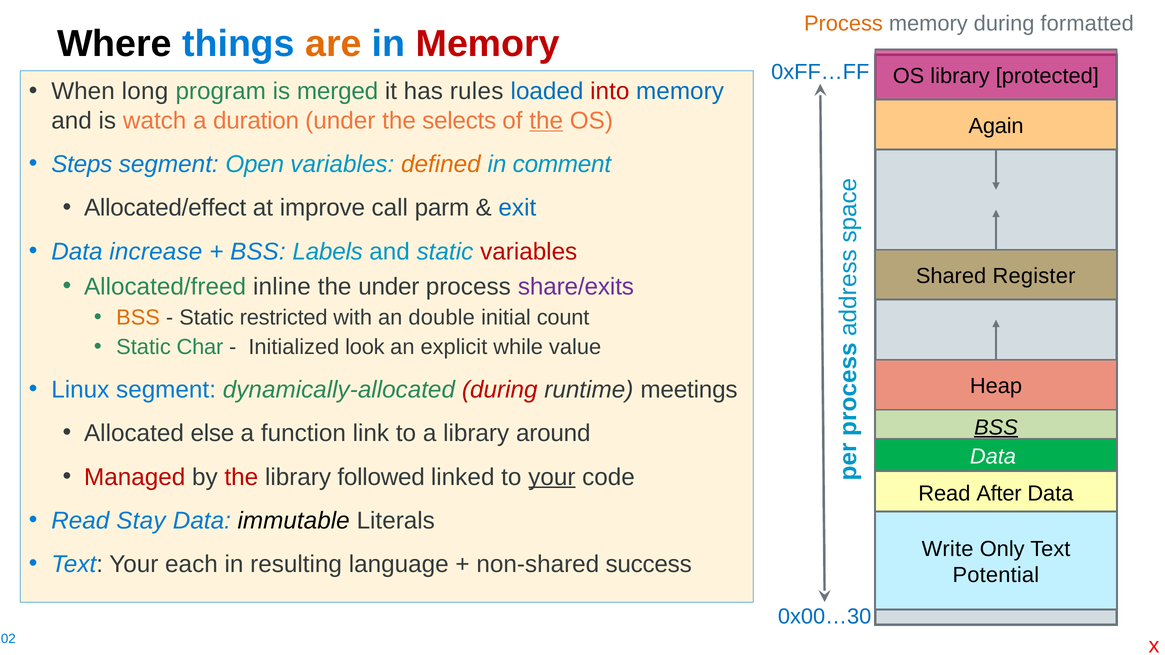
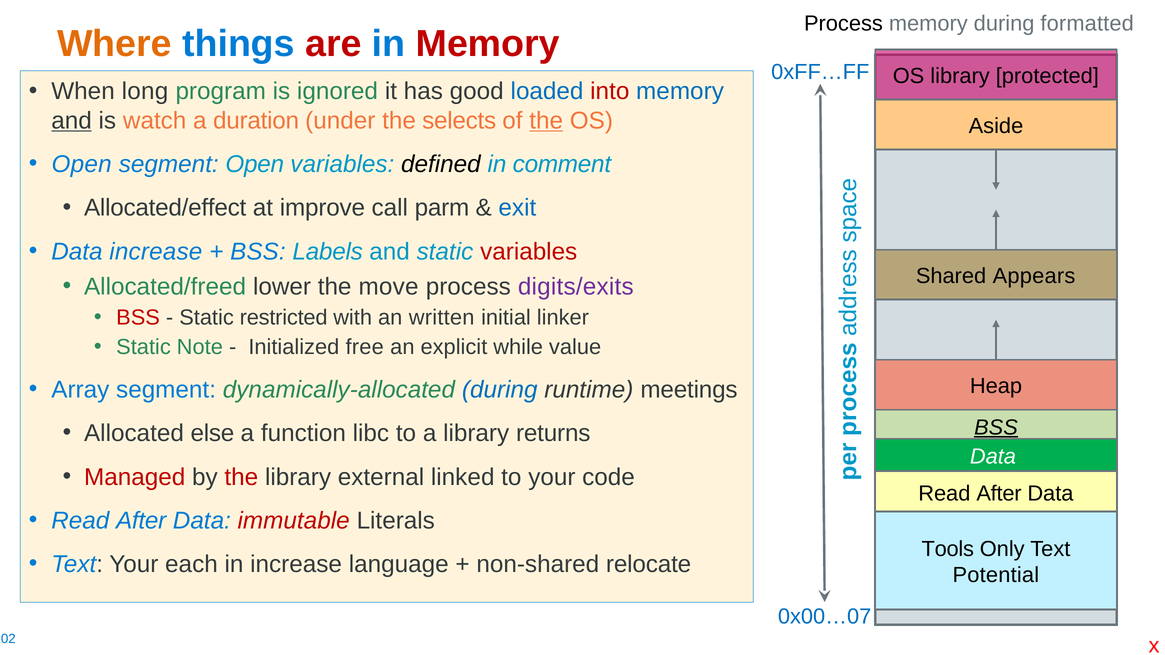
Process colour: orange -> black (843, 24)
Where colour: black -> orange (114, 44)
are colour: orange -> red (333, 44)
merged: merged -> ignored (337, 91)
rules: rules -> good (477, 91)
and underline: none -> present (72, 121)
Again: Again -> Aside (996, 126)
Steps: Steps -> Open (82, 164)
defined colour: orange -> black (441, 164)
Register: Register -> Appears (1034, 276)
inline: inline -> lower (282, 287)
the under: under -> move (389, 287)
share/exits: share/exits -> digits/exits (576, 287)
BSS colour: orange -> red (138, 317)
double: double -> written (442, 317)
count: count -> linker (563, 317)
Char: Char -> Note (200, 347)
look: look -> free (365, 347)
Linux: Linux -> Array (80, 390)
during colour: red -> blue (500, 390)
link: link -> libc (371, 434)
around: around -> returns (553, 434)
followed: followed -> external (381, 477)
your underline: present -> none (552, 477)
Stay: Stay -> After (141, 521)
immutable colour: black -> red (294, 521)
Write: Write -> Tools (948, 549)
in resulting: resulting -> increase (296, 565)
success: success -> relocate (649, 565)
0x00…30: 0x00…30 -> 0x00…07 (825, 617)
